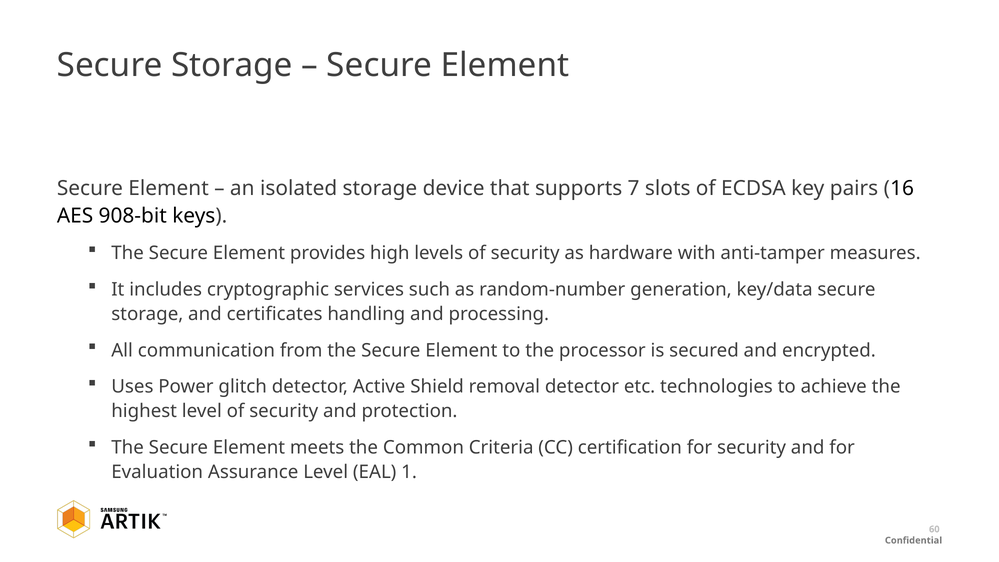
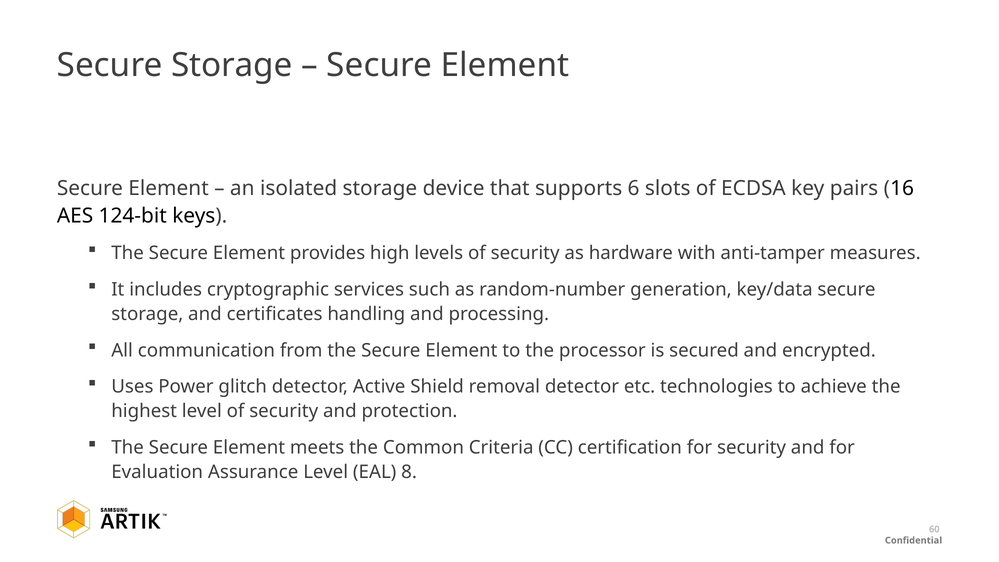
7: 7 -> 6 (634, 189)
908-bit: 908-bit -> 124-bit (133, 216)
1: 1 -> 8 (409, 472)
